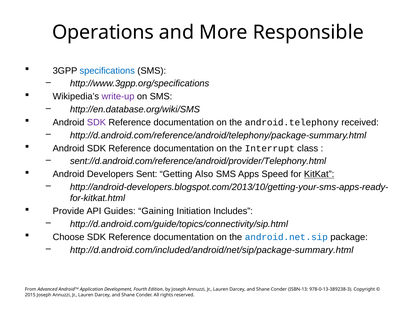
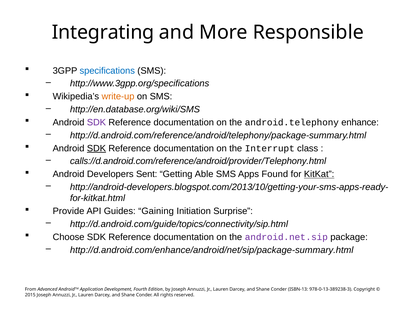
Operations: Operations -> Integrating (103, 32)
write-up colour: purple -> orange (118, 97)
received: received -> enhance (360, 122)
SDK underline: none -> present (96, 148)
sent://d.android.com/reference/android/provider/Telephony.html: sent://d.android.com/reference/android/provider/Telephony.html -> calls://d.android.com/reference/android/provider/Telephony.html (198, 161)
Also: Also -> Able (204, 174)
Speed: Speed -> Found (275, 174)
Includes: Includes -> Surprise (233, 211)
android.net.sip colour: blue -> purple (286, 237)
http://d.android.com/included/android/net/sip/package-summary.html: http://d.android.com/included/android/net/sip/package-summary.html -> http://d.android.com/enhance/android/net/sip/package-summary.html (212, 250)
